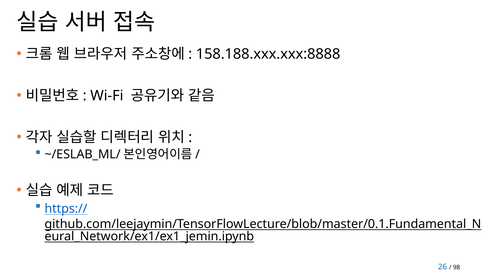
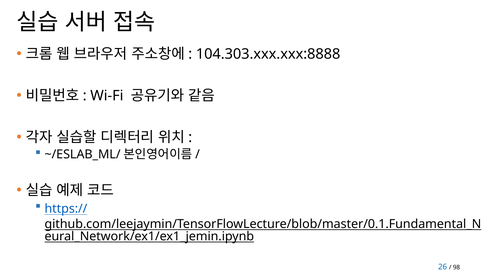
158.188.xxx.xxx:8888: 158.188.xxx.xxx:8888 -> 104.303.xxx.xxx:8888 (268, 54)
